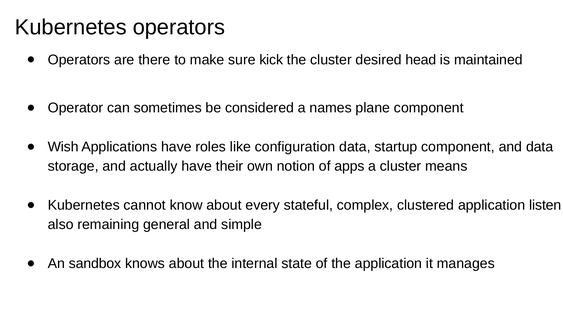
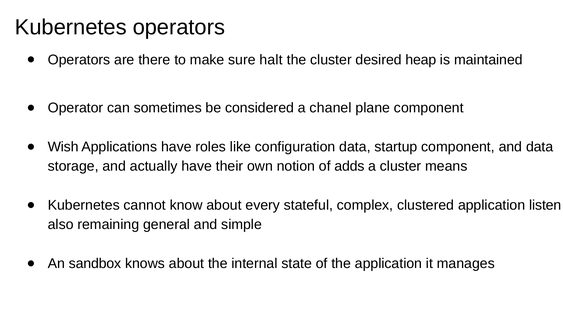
kick: kick -> halt (271, 60)
head: head -> heap (421, 60)
names: names -> chanel (331, 108)
apps: apps -> adds (350, 166)
